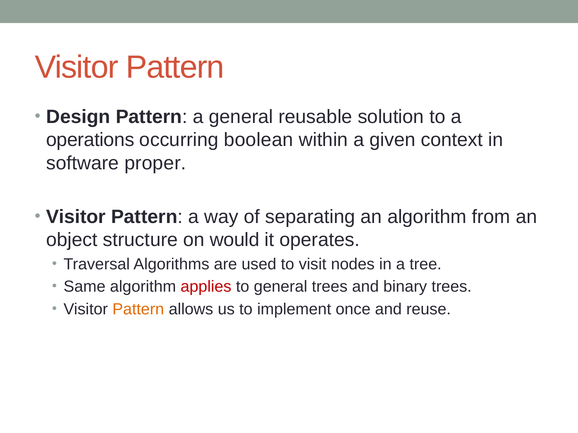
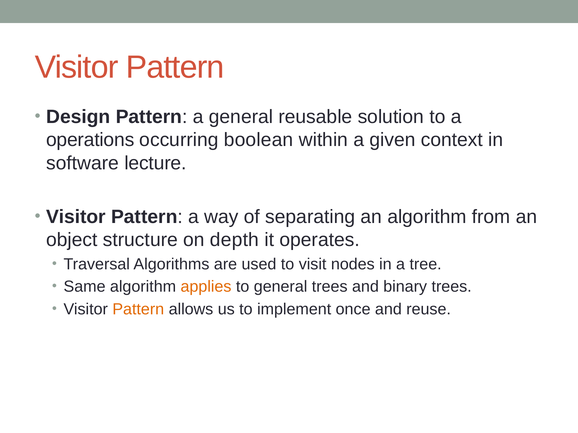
proper: proper -> lecture (155, 163)
would: would -> depth (234, 240)
applies colour: red -> orange (206, 287)
